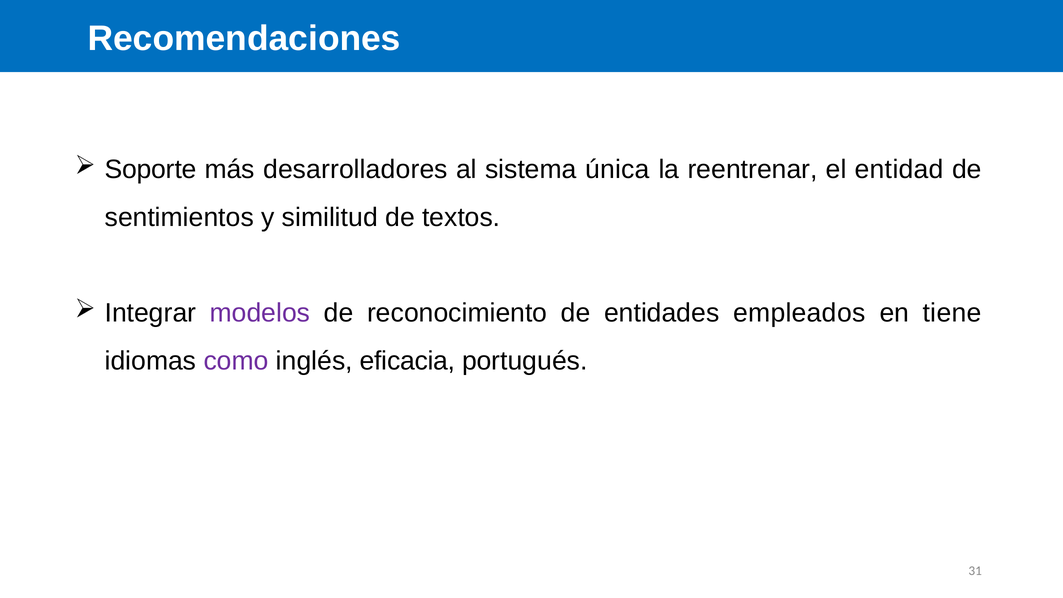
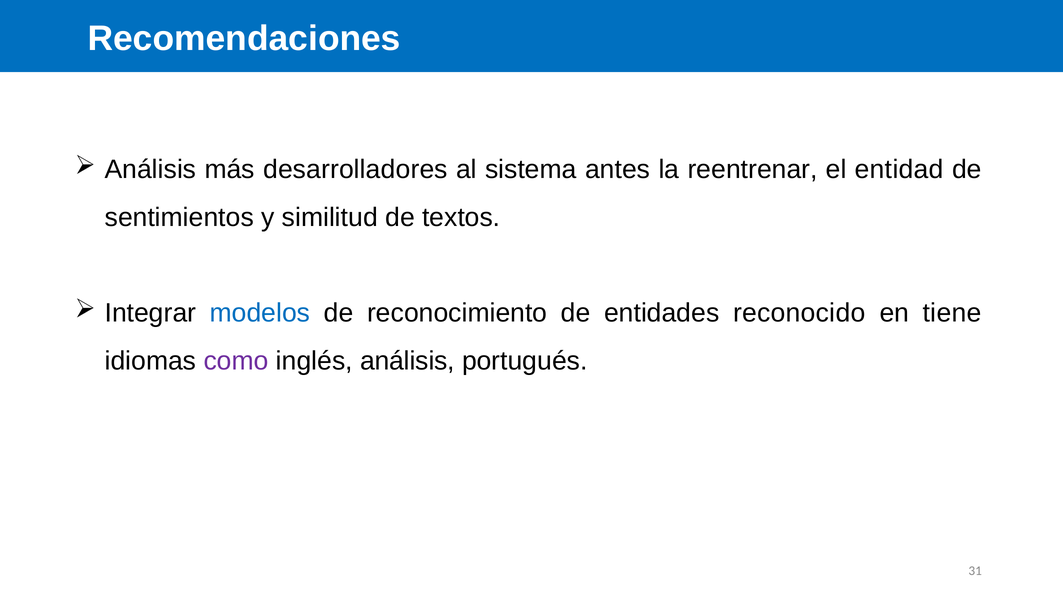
Soporte: Soporte -> Análisis (150, 170)
única: única -> antes (618, 170)
modelos colour: purple -> blue (260, 313)
empleados: empleados -> reconocido (799, 313)
inglés eficacia: eficacia -> análisis (407, 361)
